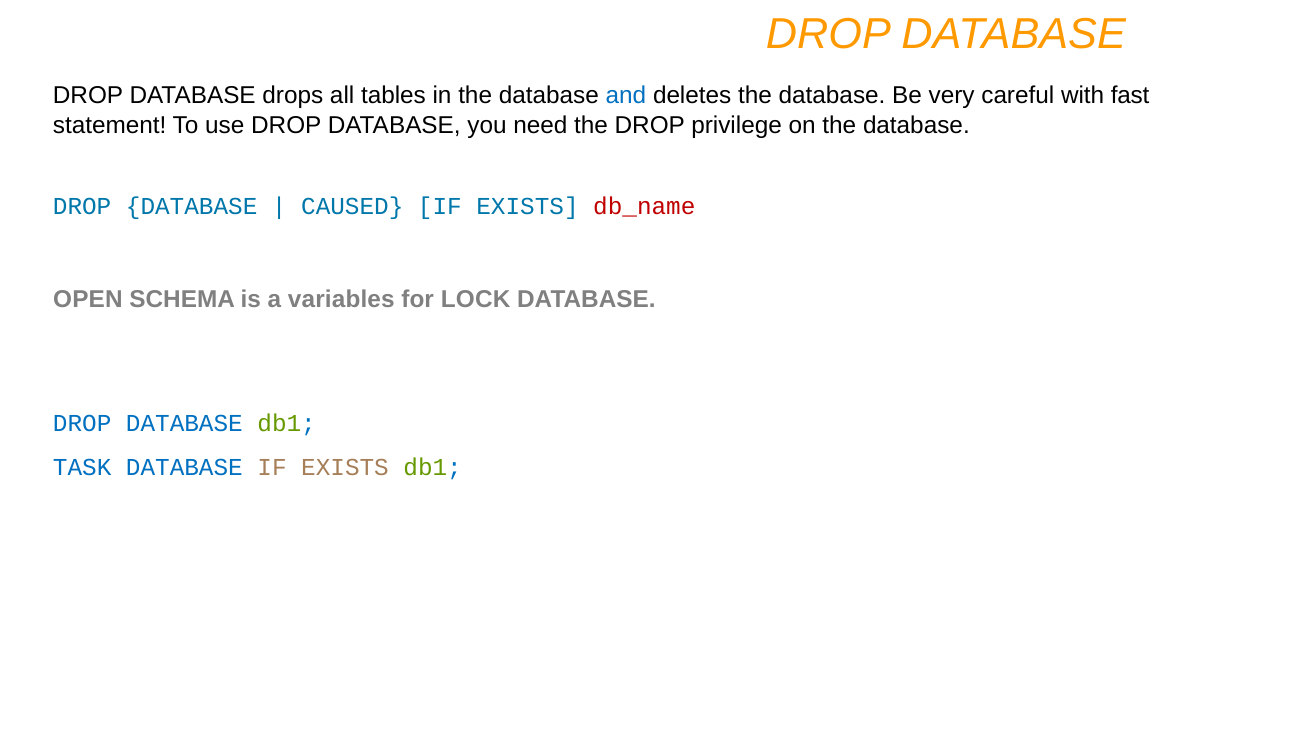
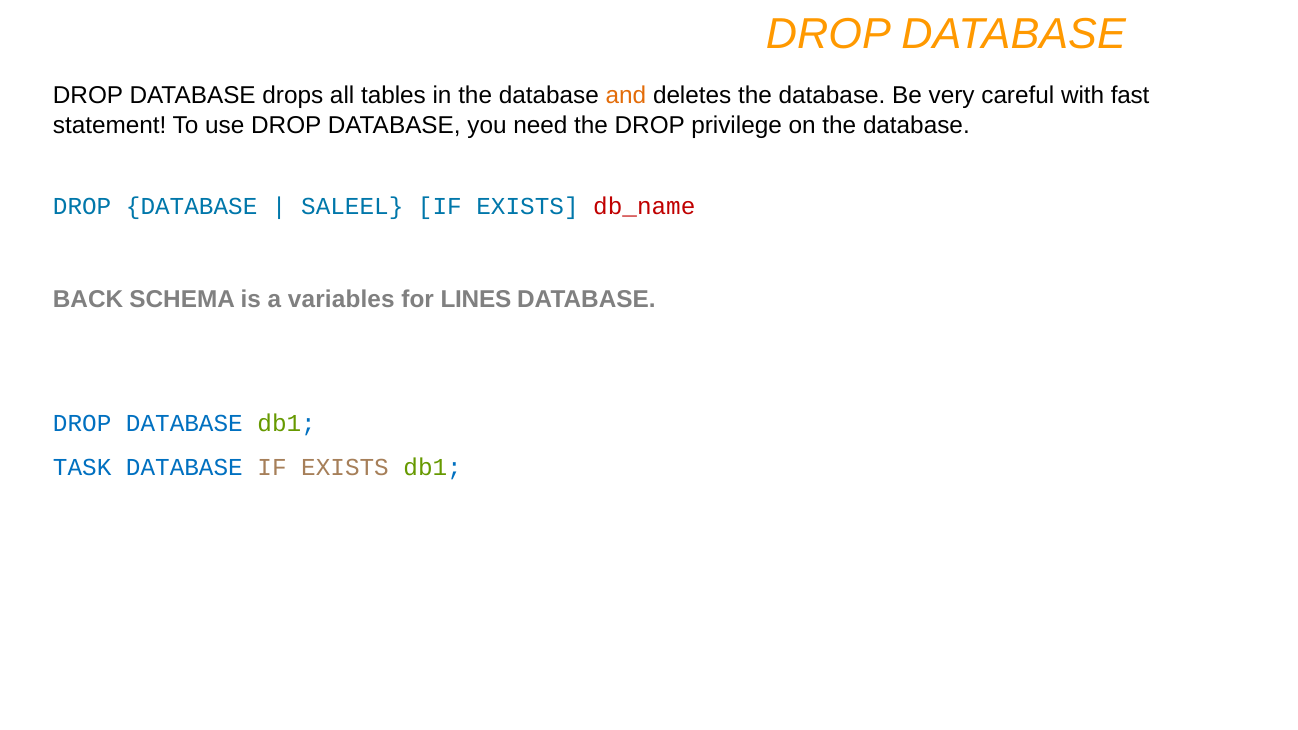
and colour: blue -> orange (626, 96)
CAUSED: CAUSED -> SALEEL (352, 207)
OPEN: OPEN -> BACK (88, 300)
LOCK: LOCK -> LINES (476, 300)
